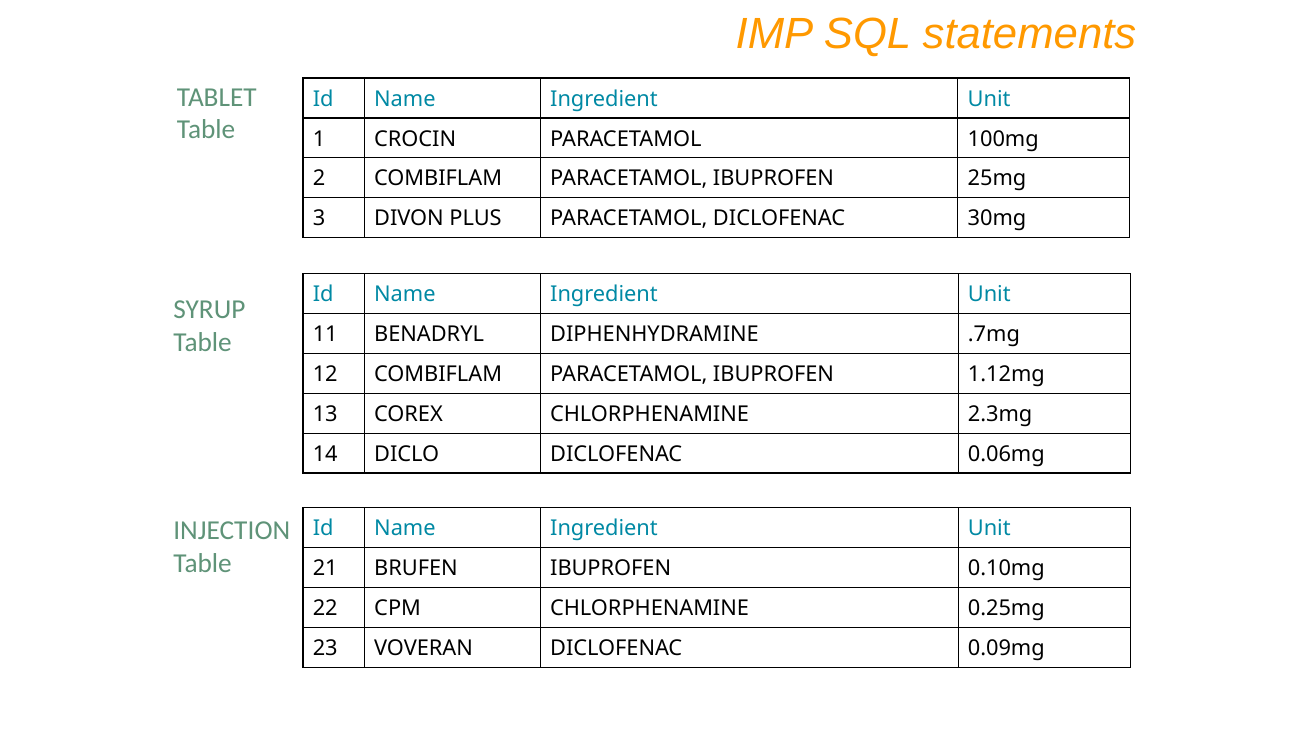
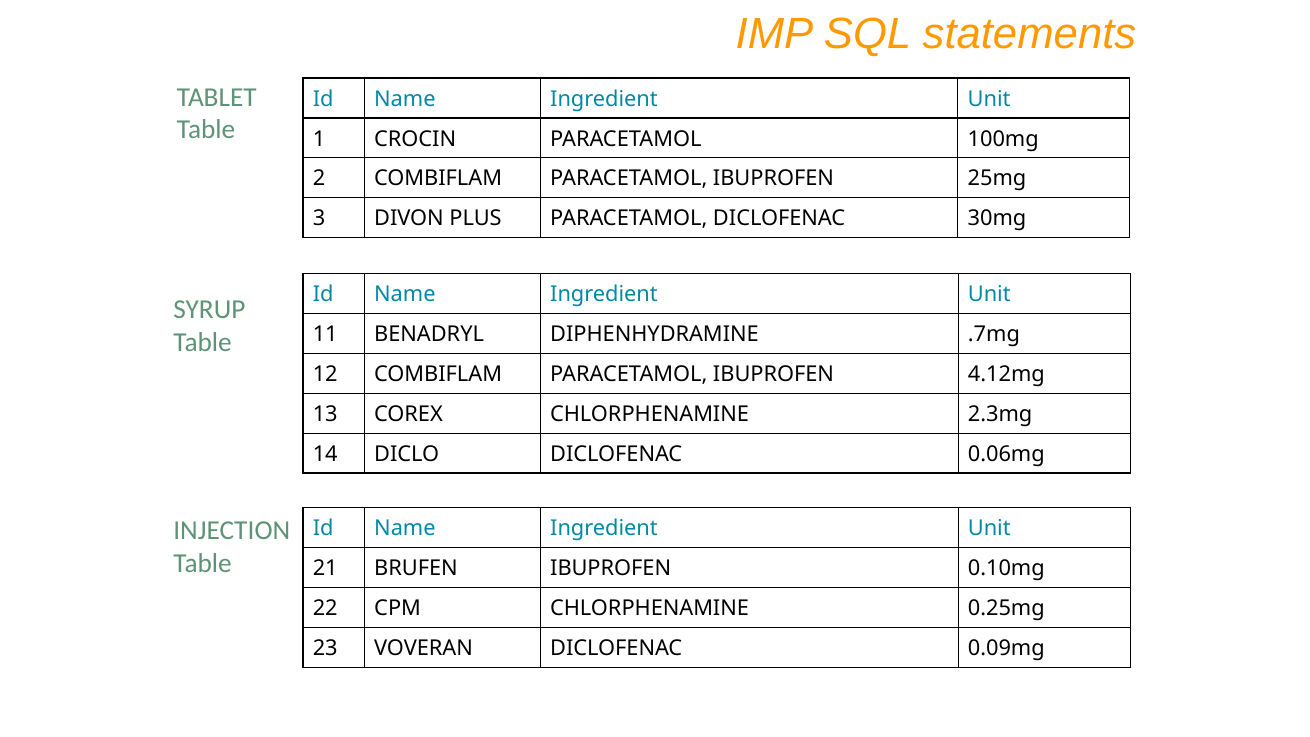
1.12mg: 1.12mg -> 4.12mg (1006, 374)
